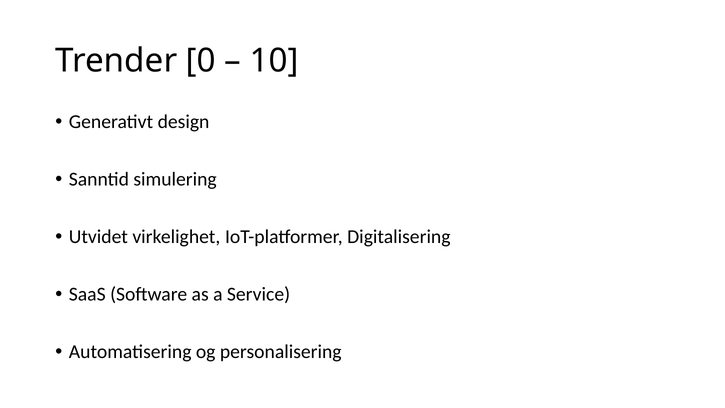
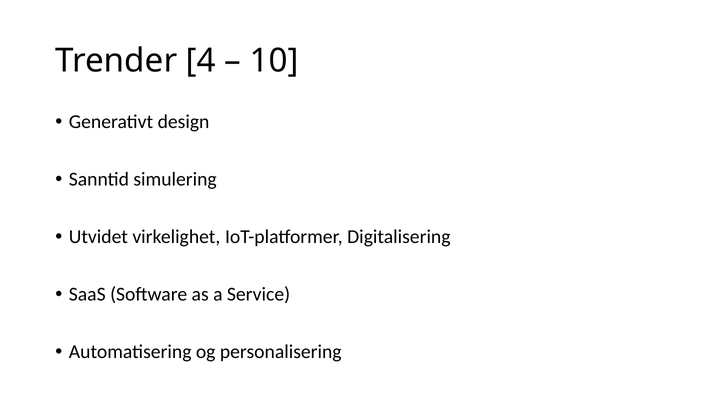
0: 0 -> 4 (201, 61)
